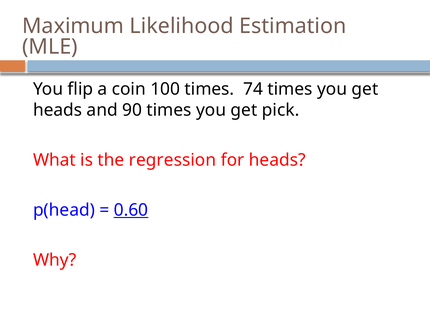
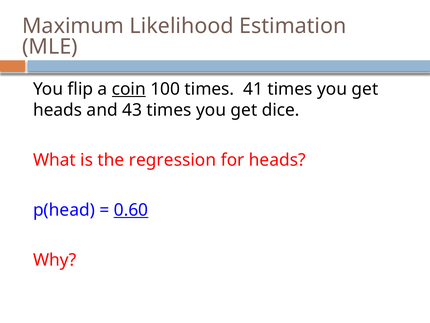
coin underline: none -> present (129, 89)
74: 74 -> 41 (253, 89)
90: 90 -> 43 (132, 110)
pick: pick -> dice (281, 110)
